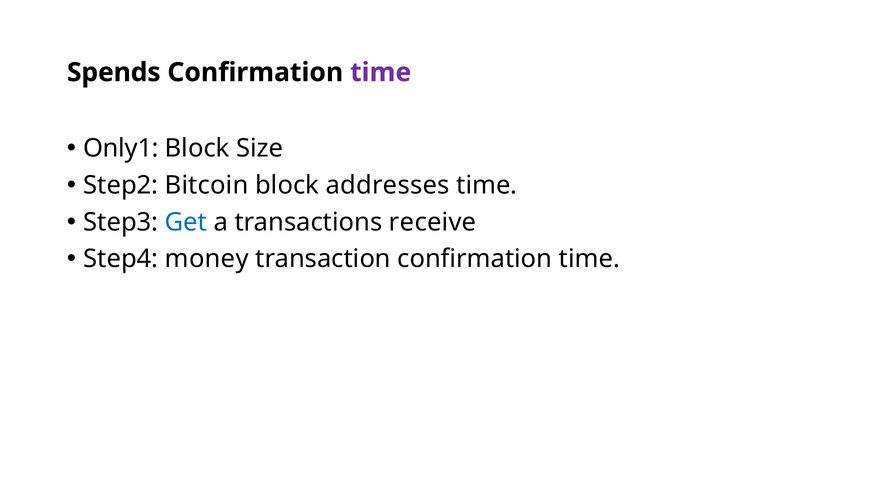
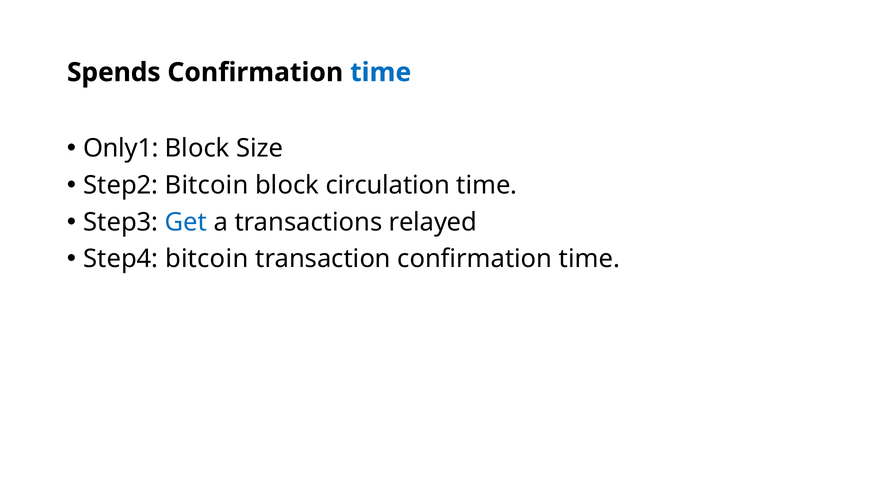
time colour: purple -> blue (381, 72)
addresses: addresses -> circulation (388, 185)
receive: receive -> relayed (433, 222)
Step4 money: money -> bitcoin (207, 259)
